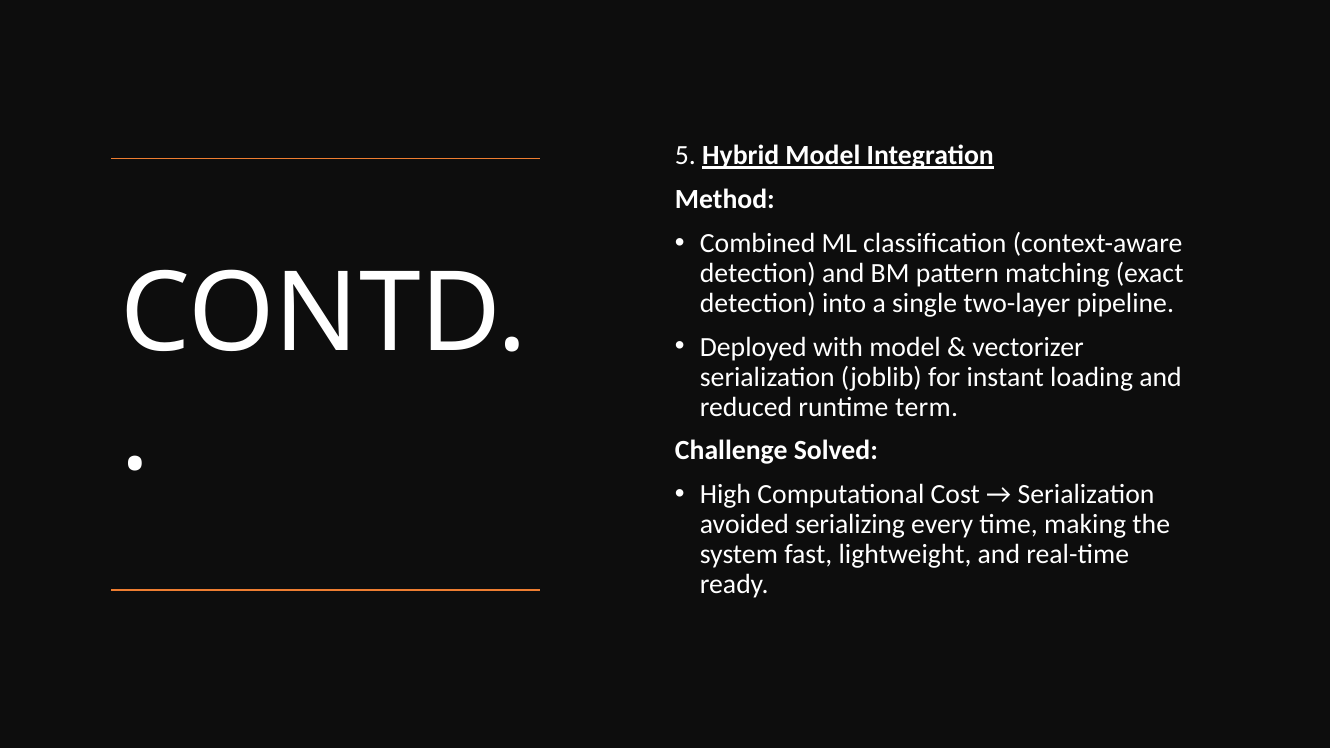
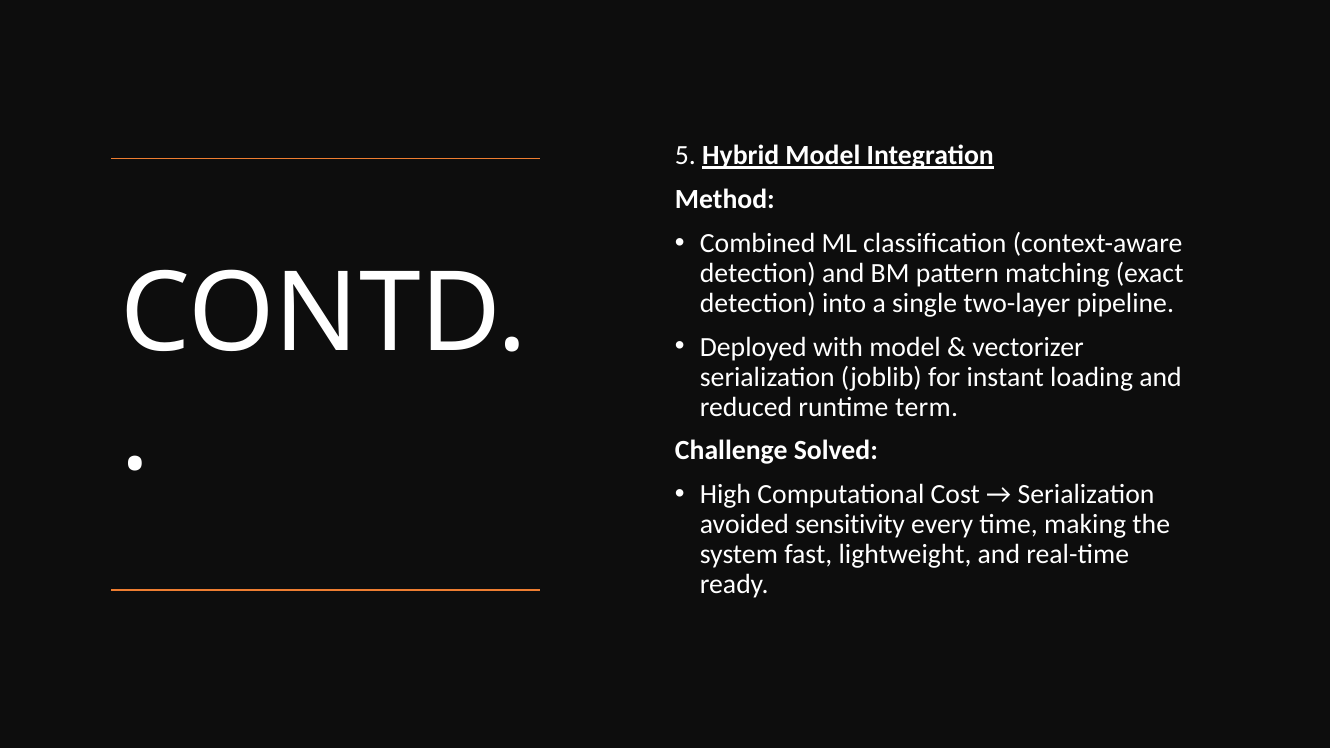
serializing: serializing -> sensitivity (850, 525)
